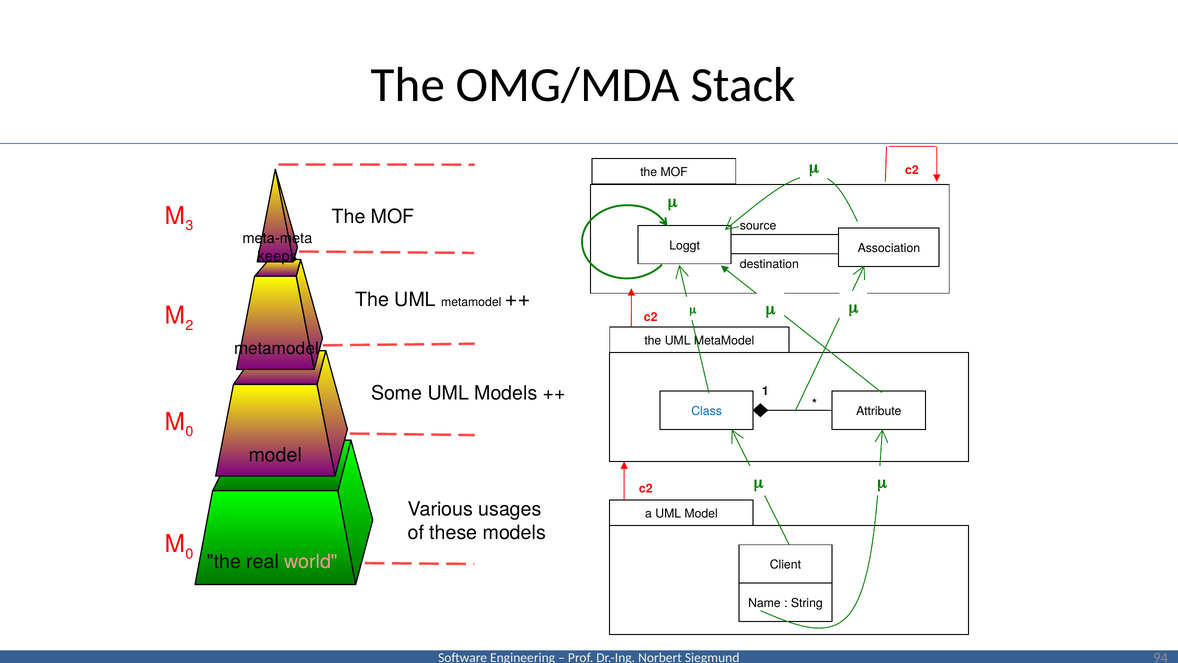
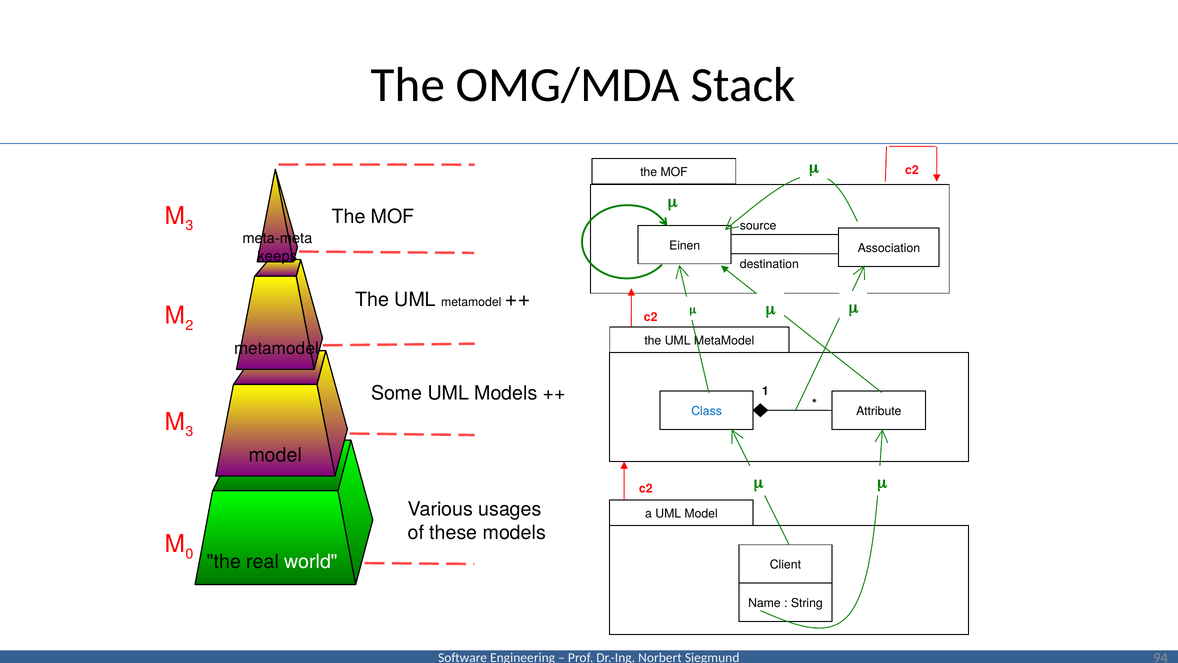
Loggt: Loggt -> Einen (685, 245)
0: 0 -> 3 (189, 431)
world colour: pink -> white (311, 562)
